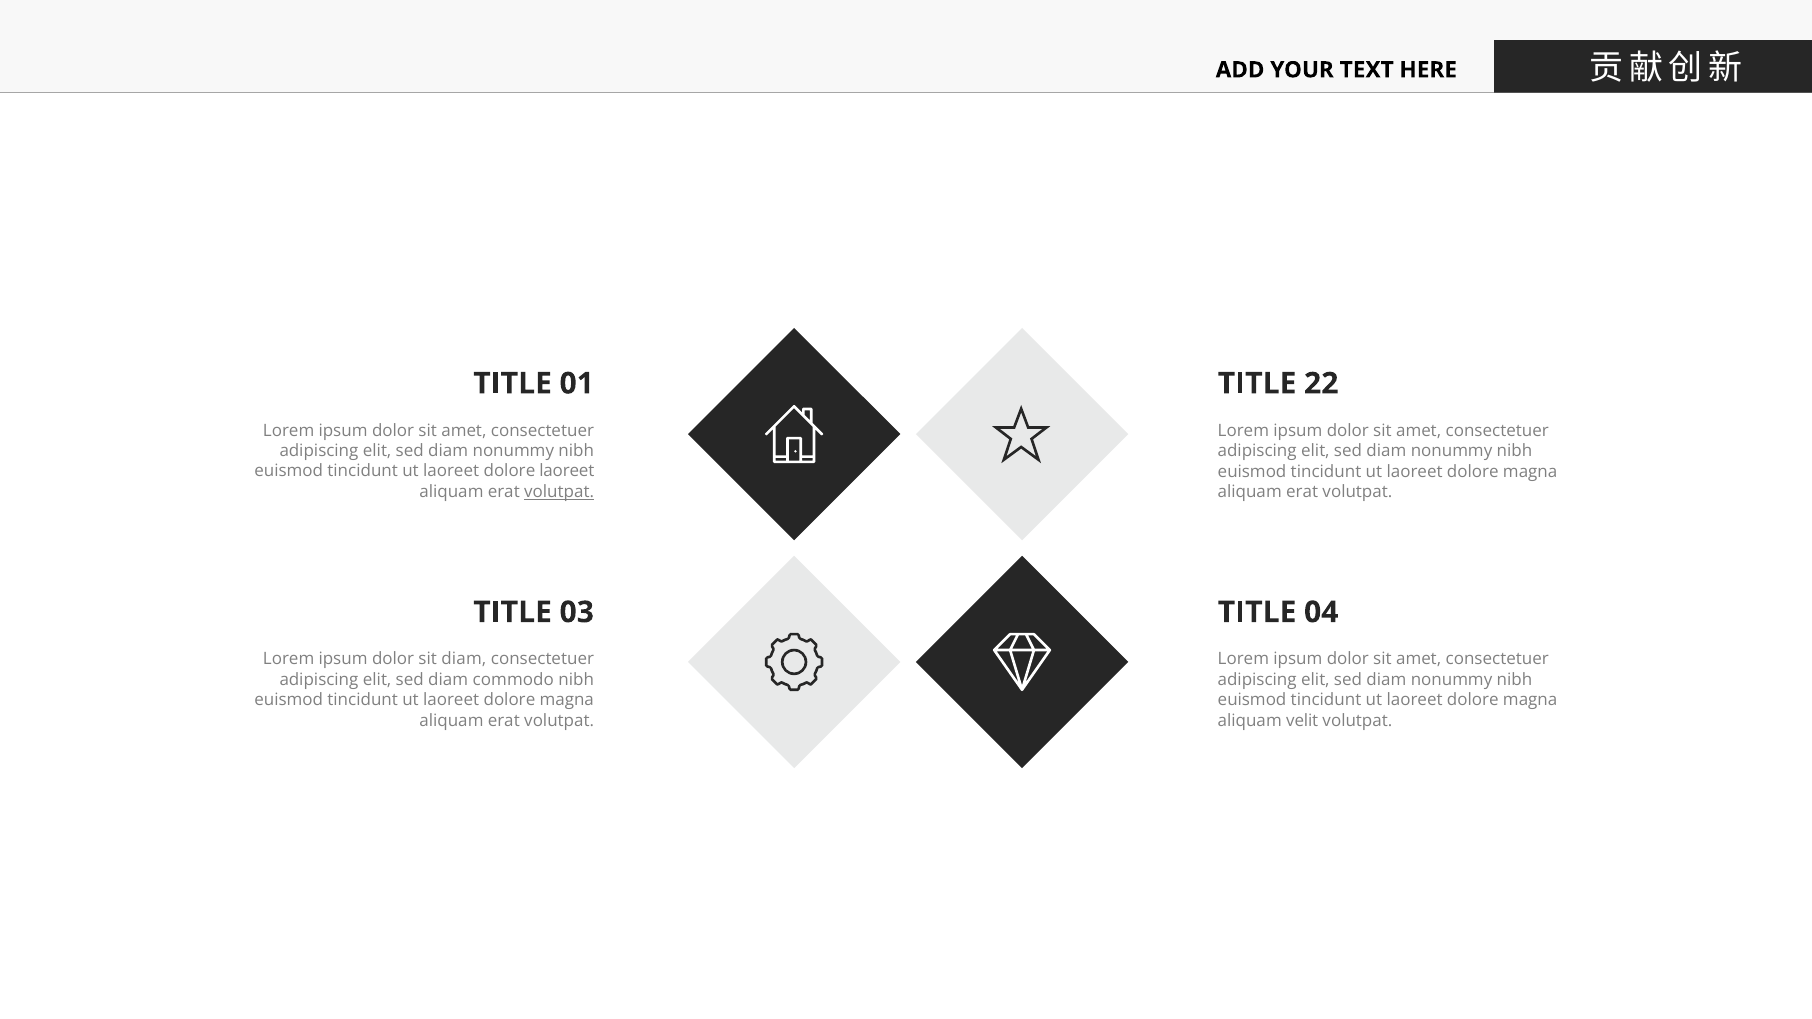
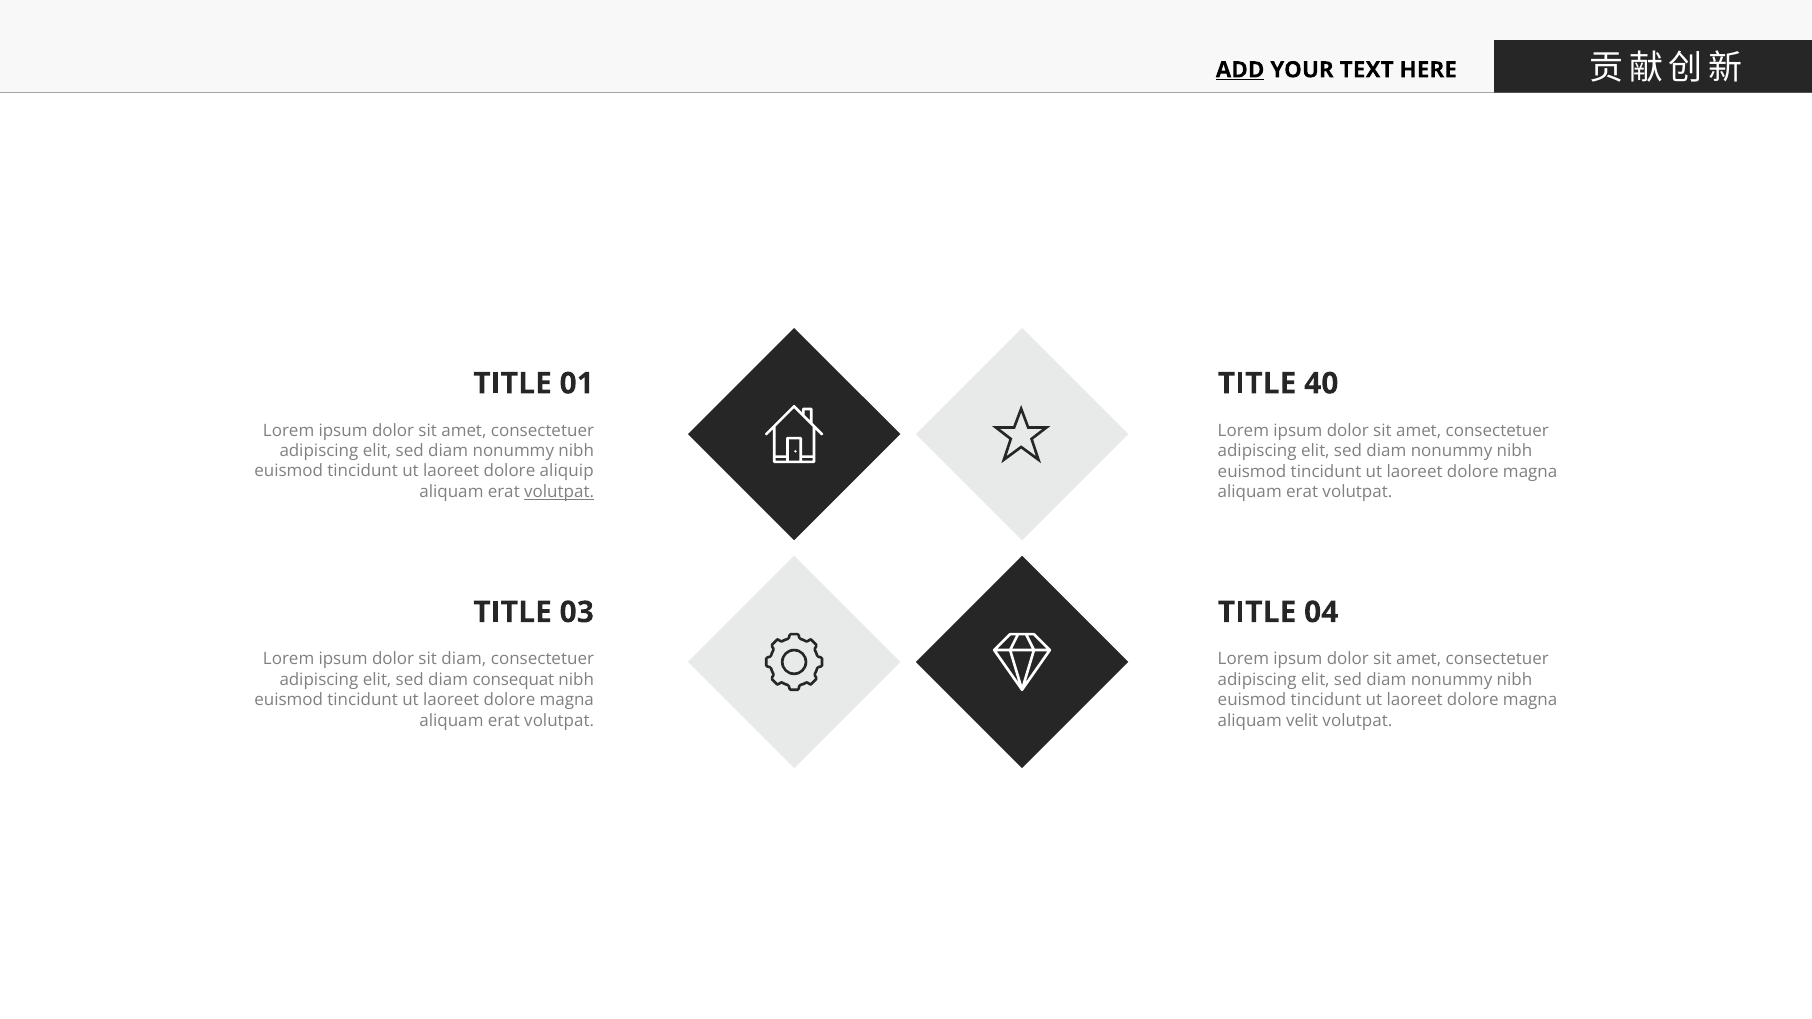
ADD underline: none -> present (1240, 70)
22: 22 -> 40 (1321, 384)
dolore laoreet: laoreet -> aliquip (567, 471)
commodo: commodo -> consequat (513, 680)
